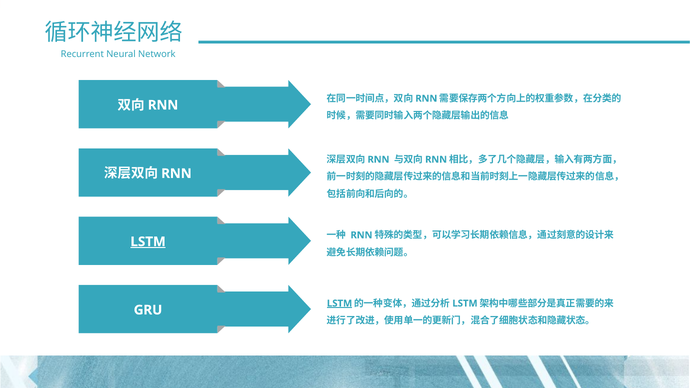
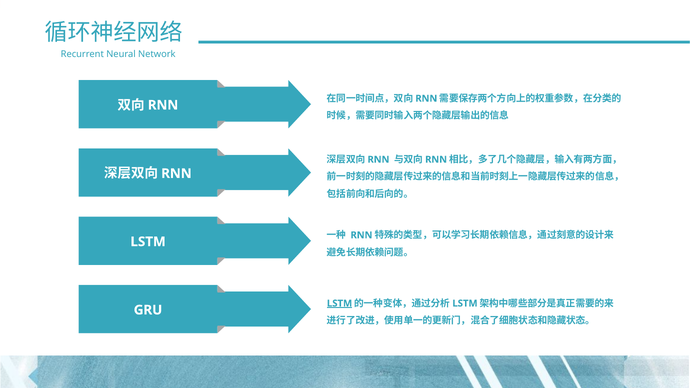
LSTM underline: present -> none (148, 242)
